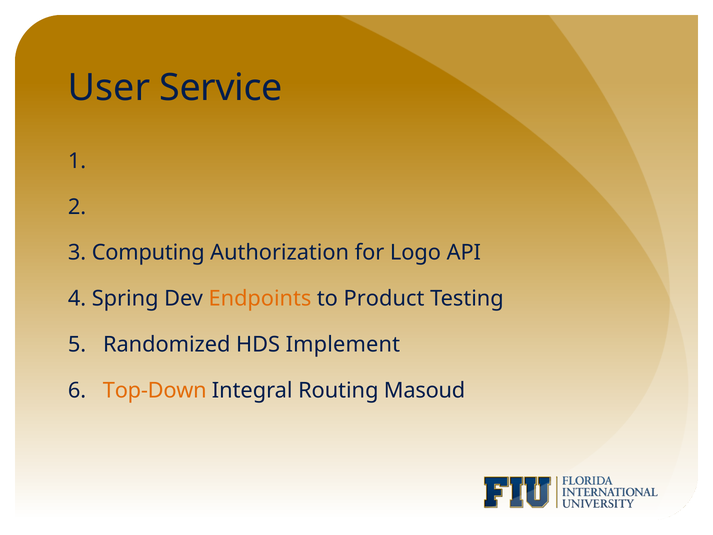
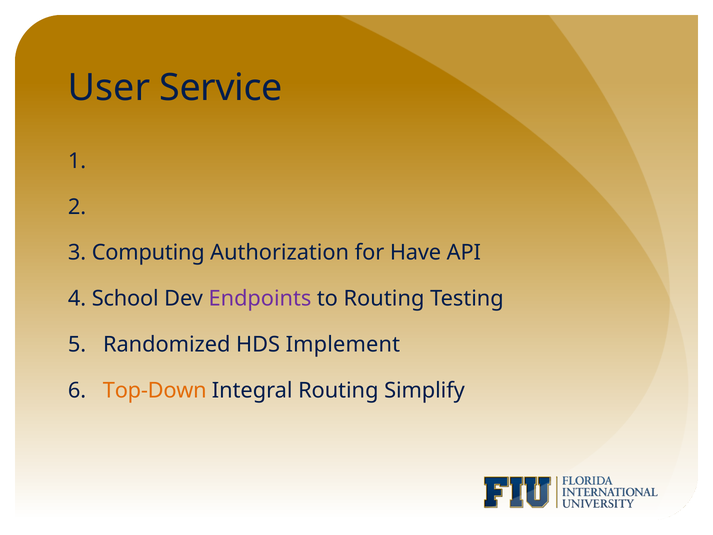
Logo: Logo -> Have (416, 253)
Spring: Spring -> School (125, 299)
Endpoints colour: orange -> purple (260, 299)
to Product: Product -> Routing (384, 299)
Masoud: Masoud -> Simplify (424, 391)
